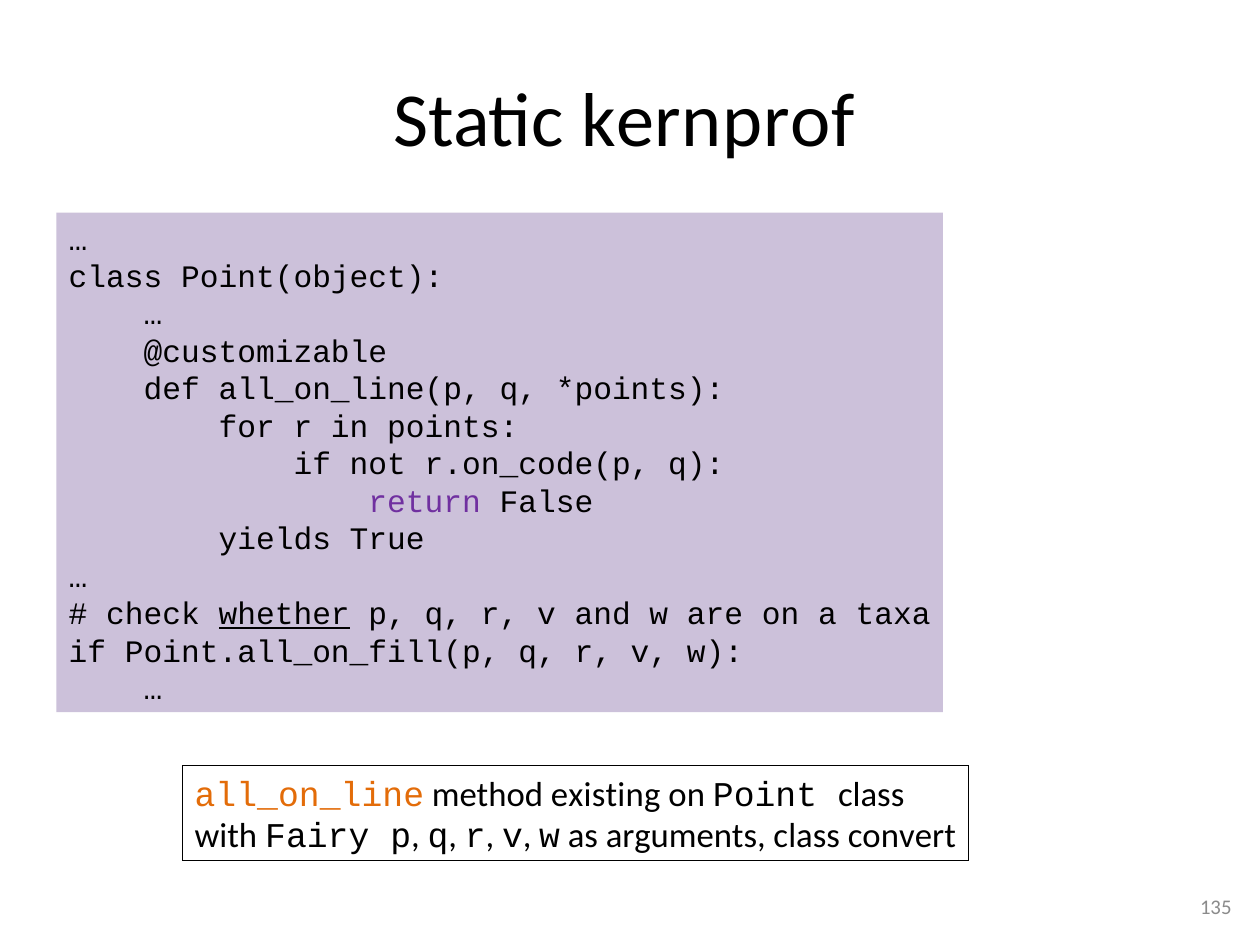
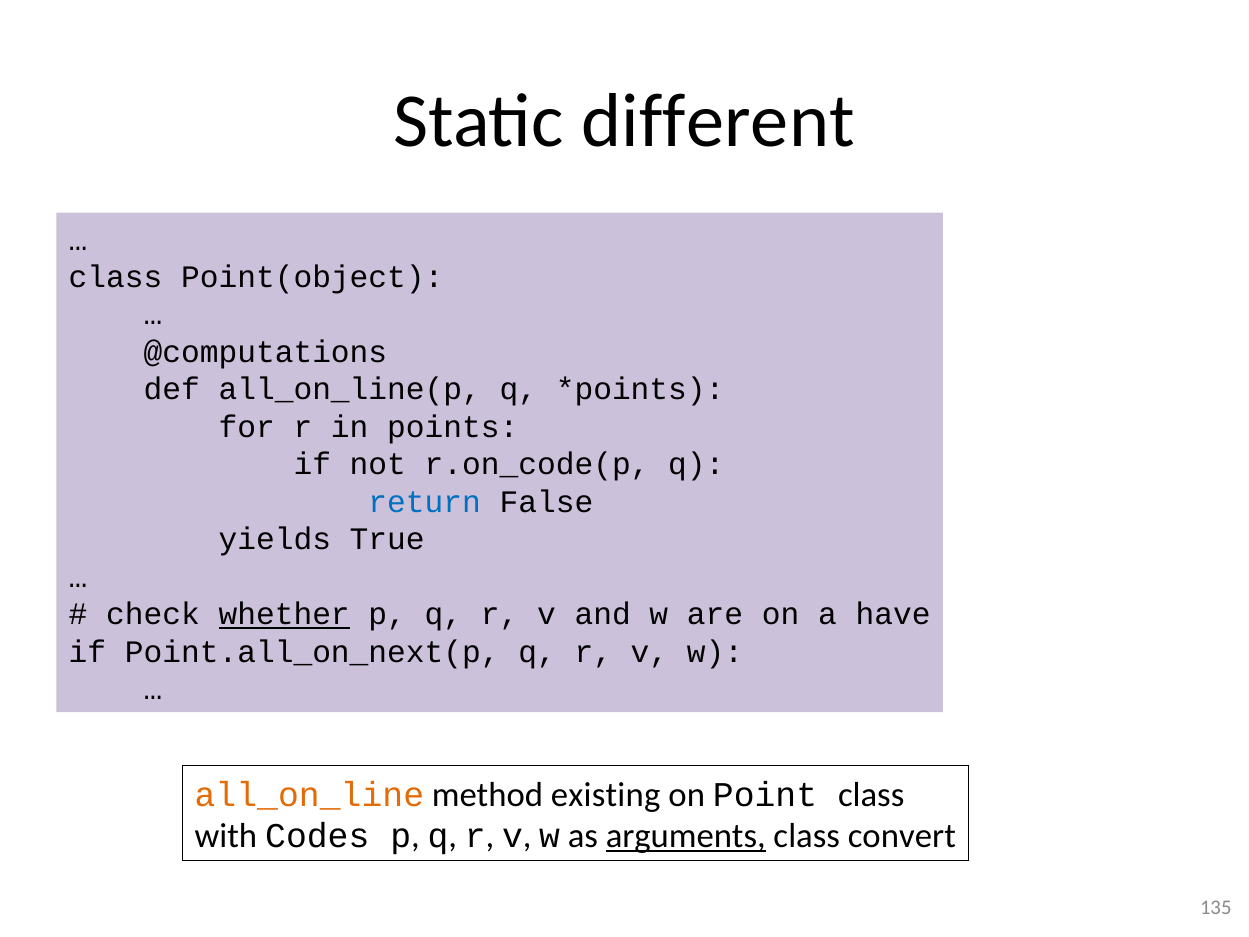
kernprof: kernprof -> different (718, 121)
@customizable: @customizable -> @computations (265, 352)
return colour: purple -> blue (425, 502)
taxa: taxa -> have (893, 614)
Point.all_on_fill(p: Point.all_on_fill(p -> Point.all_on_next(p (312, 652)
Fairy: Fairy -> Codes (317, 836)
arguments underline: none -> present (686, 836)
